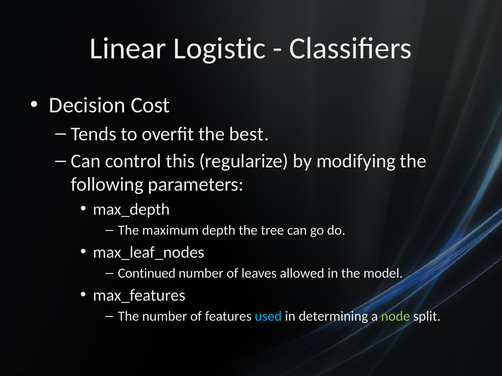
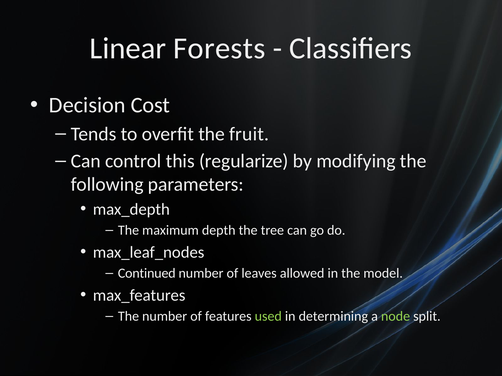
Logistic: Logistic -> Forests (219, 49)
best: best -> fruit (249, 134)
used colour: light blue -> light green (268, 317)
